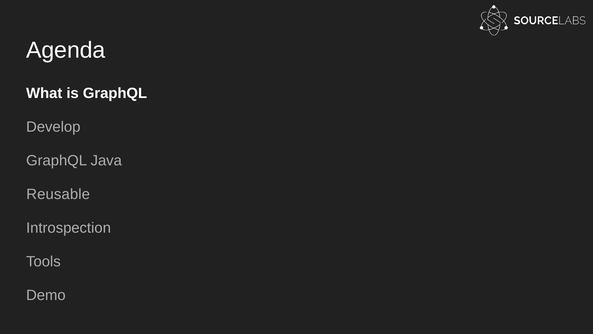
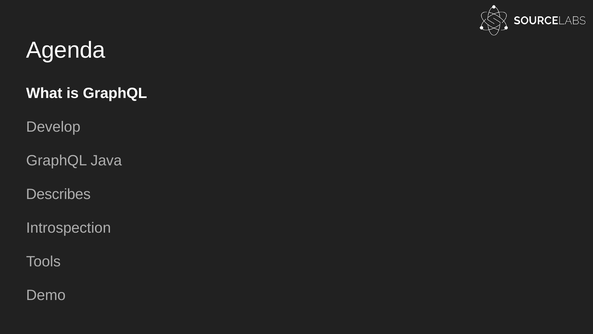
Reusable: Reusable -> Describes (58, 194)
